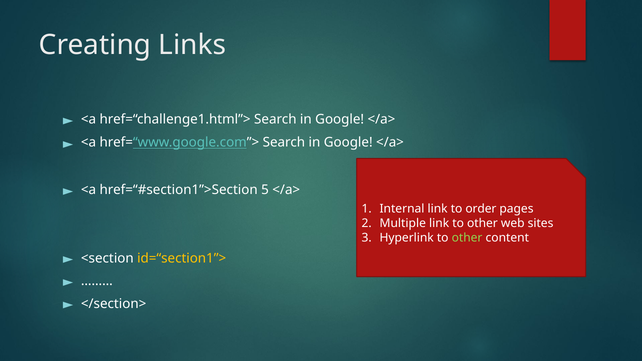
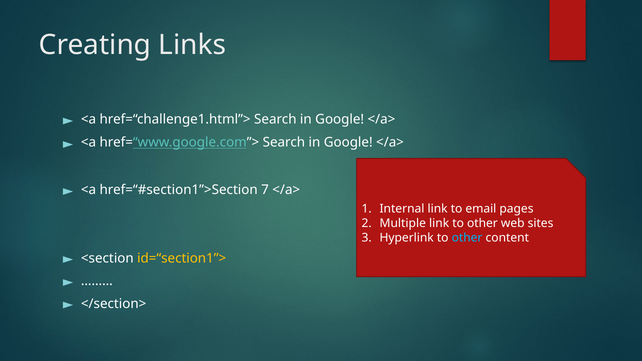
5: 5 -> 7 (265, 190)
order: order -> email (481, 209)
other colour: light green -> light blue (467, 238)
